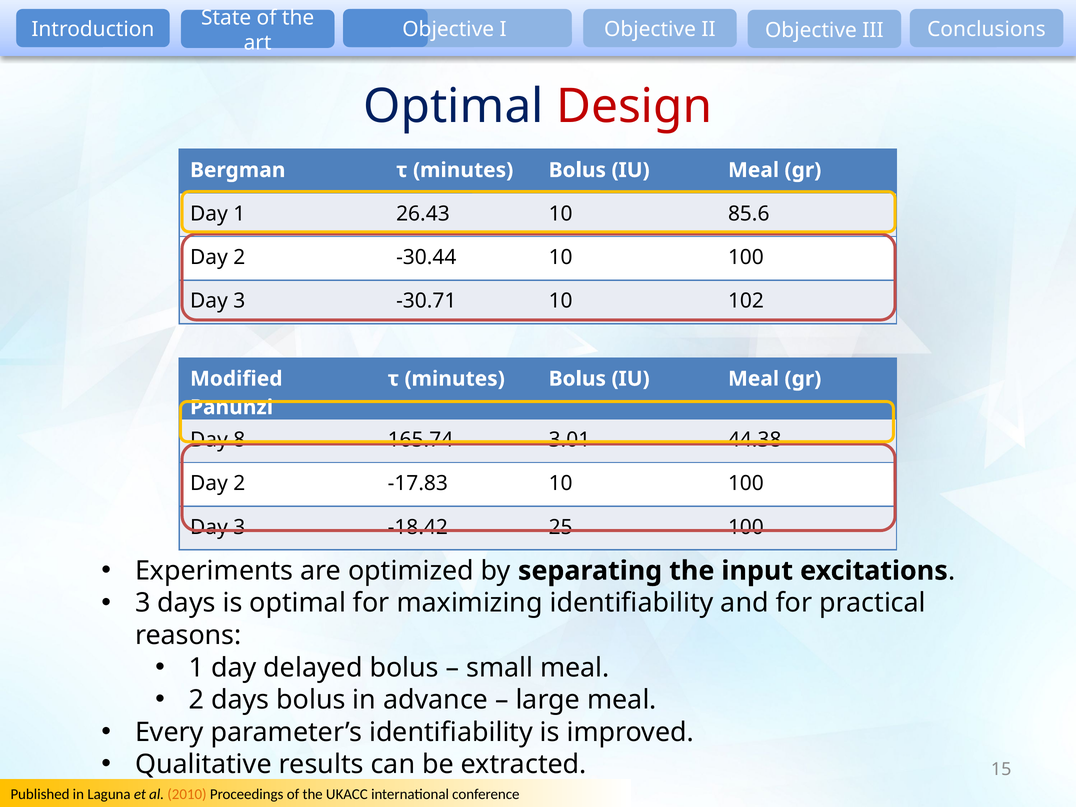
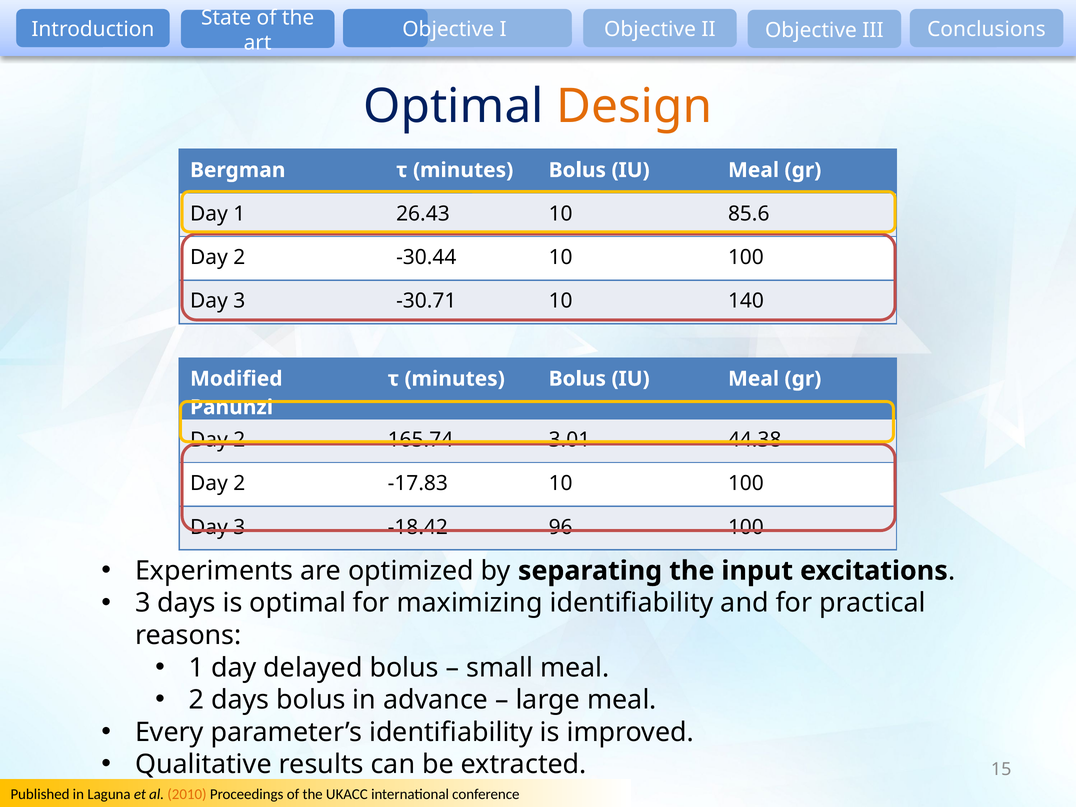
Design colour: red -> orange (634, 107)
102: 102 -> 140 (746, 301)
8: 8 -> 2 (239, 440)
25: 25 -> 96 (561, 527)
